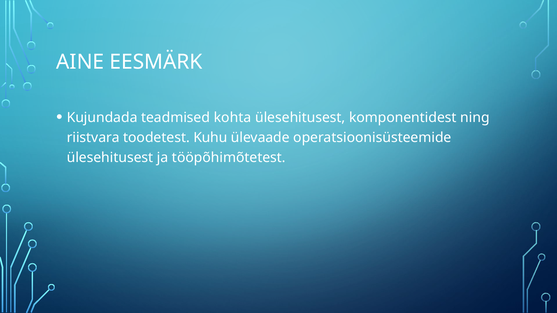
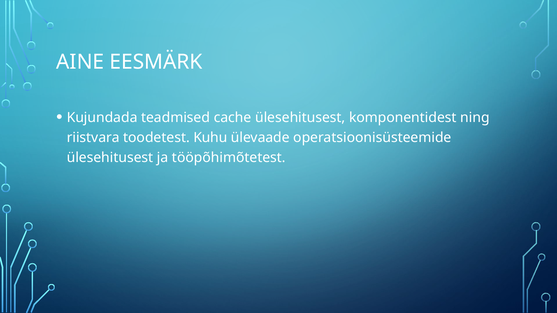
kohta: kohta -> cache (233, 118)
